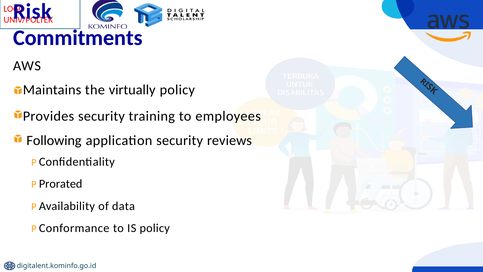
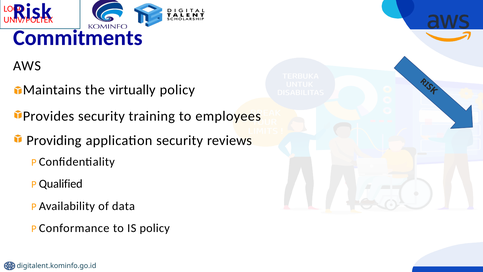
Following: Following -> Providing (54, 140)
Prorated: Prorated -> Qualified (61, 184)
